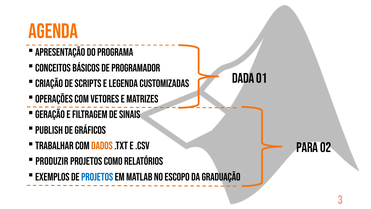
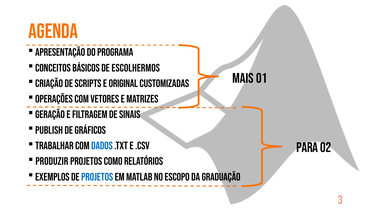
programador: programador -> escolhermos (136, 68)
Dada: Dada -> Mais (243, 78)
legenda: legenda -> original (123, 83)
dados colour: orange -> blue (102, 146)
